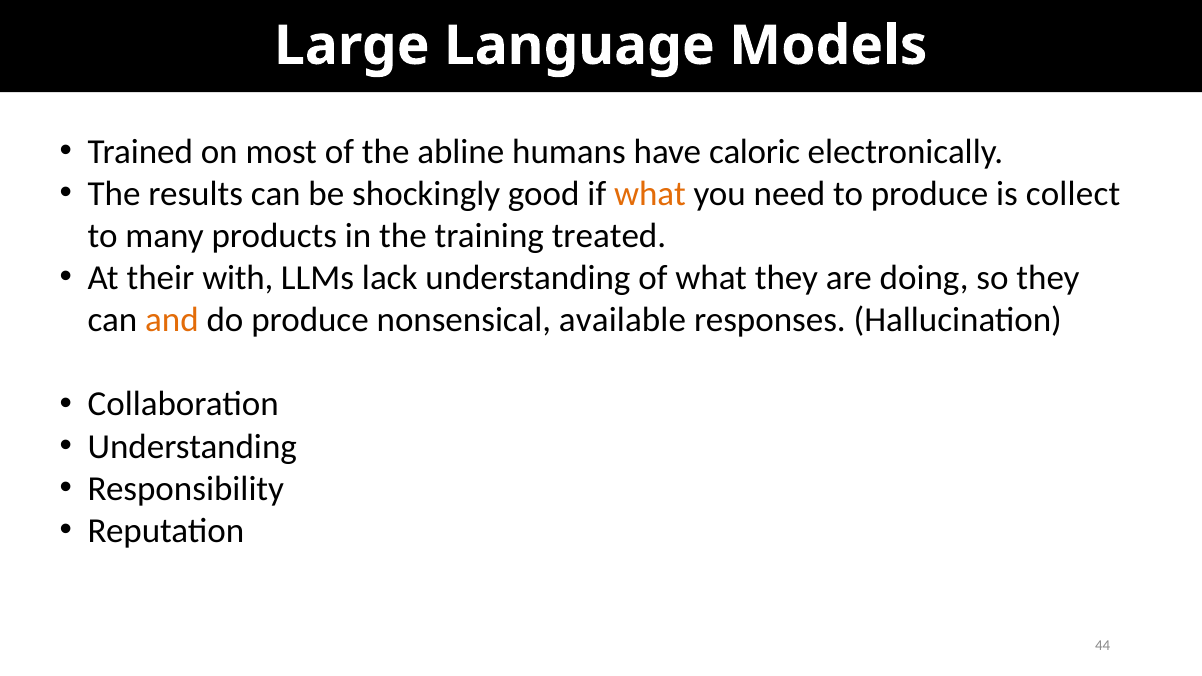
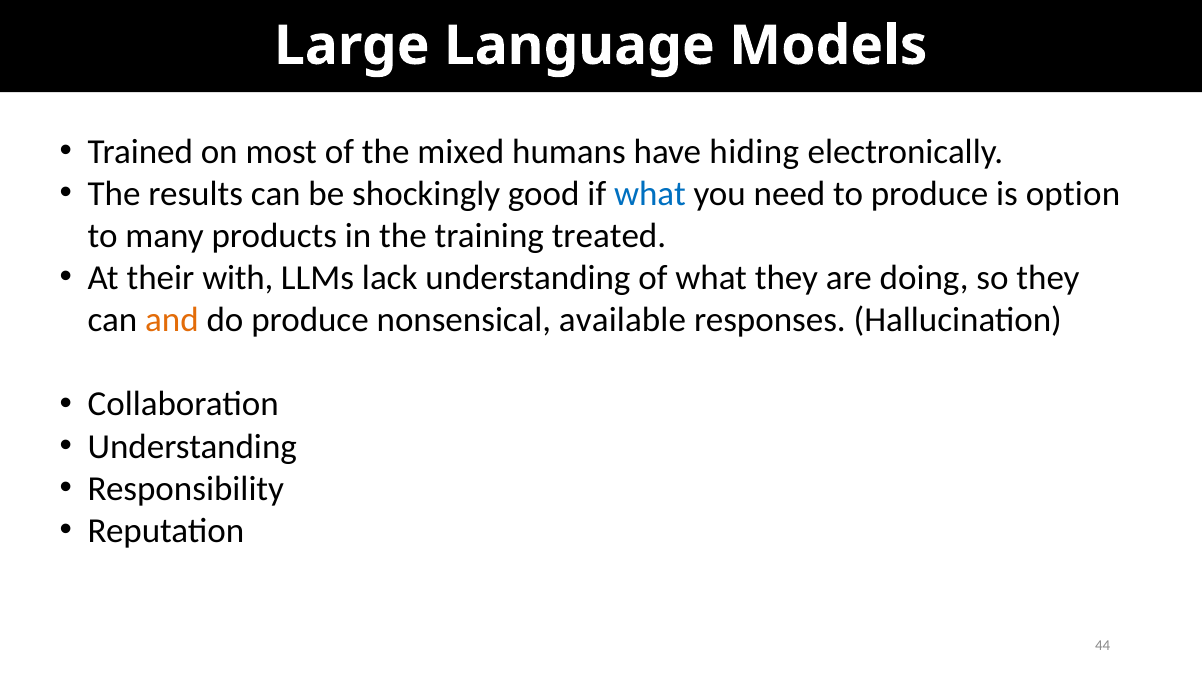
abline: abline -> mixed (461, 152)
caloric: caloric -> hiding (754, 152)
what colour: orange -> blue (650, 194)
collect: collect -> option (1073, 194)
